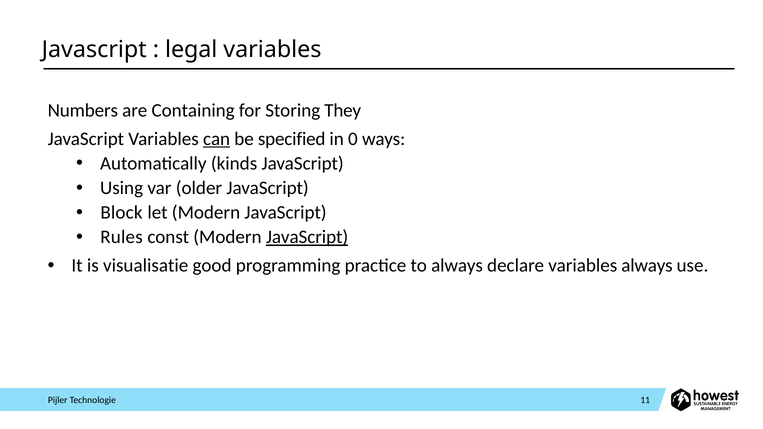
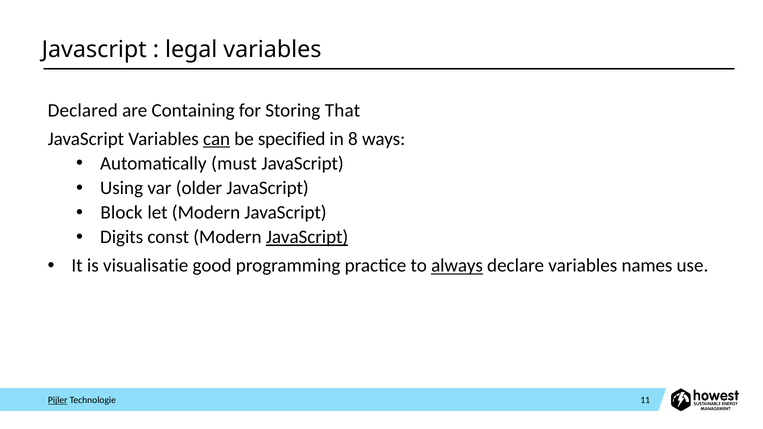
Numbers: Numbers -> Declared (83, 110)
They: They -> That (343, 110)
0: 0 -> 8 (353, 139)
kinds: kinds -> must (234, 163)
Rules: Rules -> Digits (122, 237)
always underline: none -> present (457, 266)
variables always: always -> names (647, 266)
Pijler underline: none -> present (58, 400)
